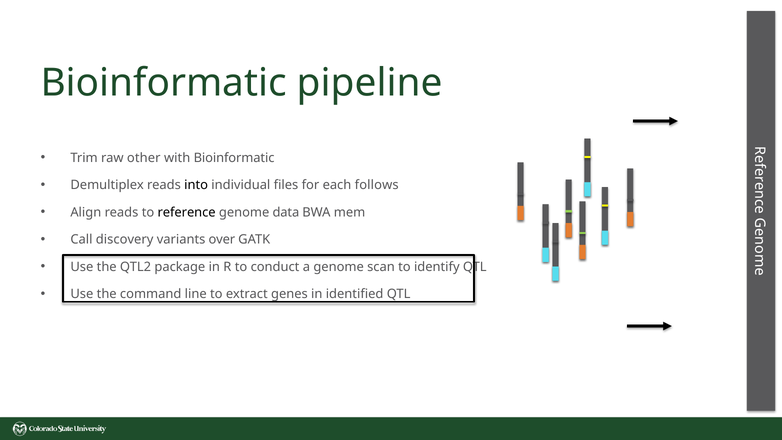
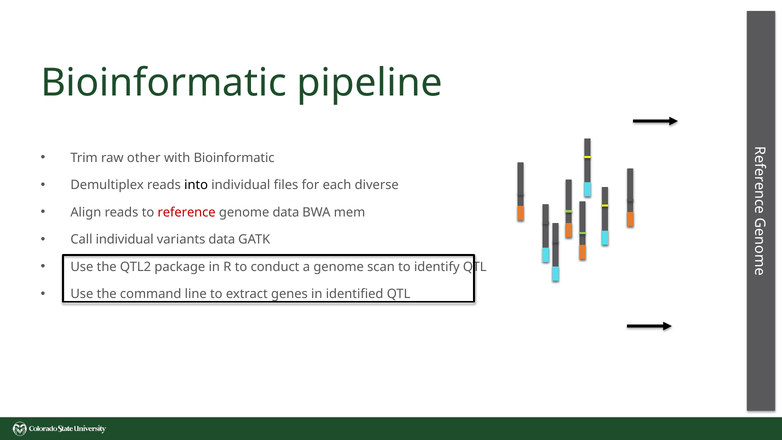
follows: follows -> diverse (377, 185)
reference colour: black -> red (187, 212)
Call discovery: discovery -> individual (125, 240)
variants over: over -> data (222, 240)
